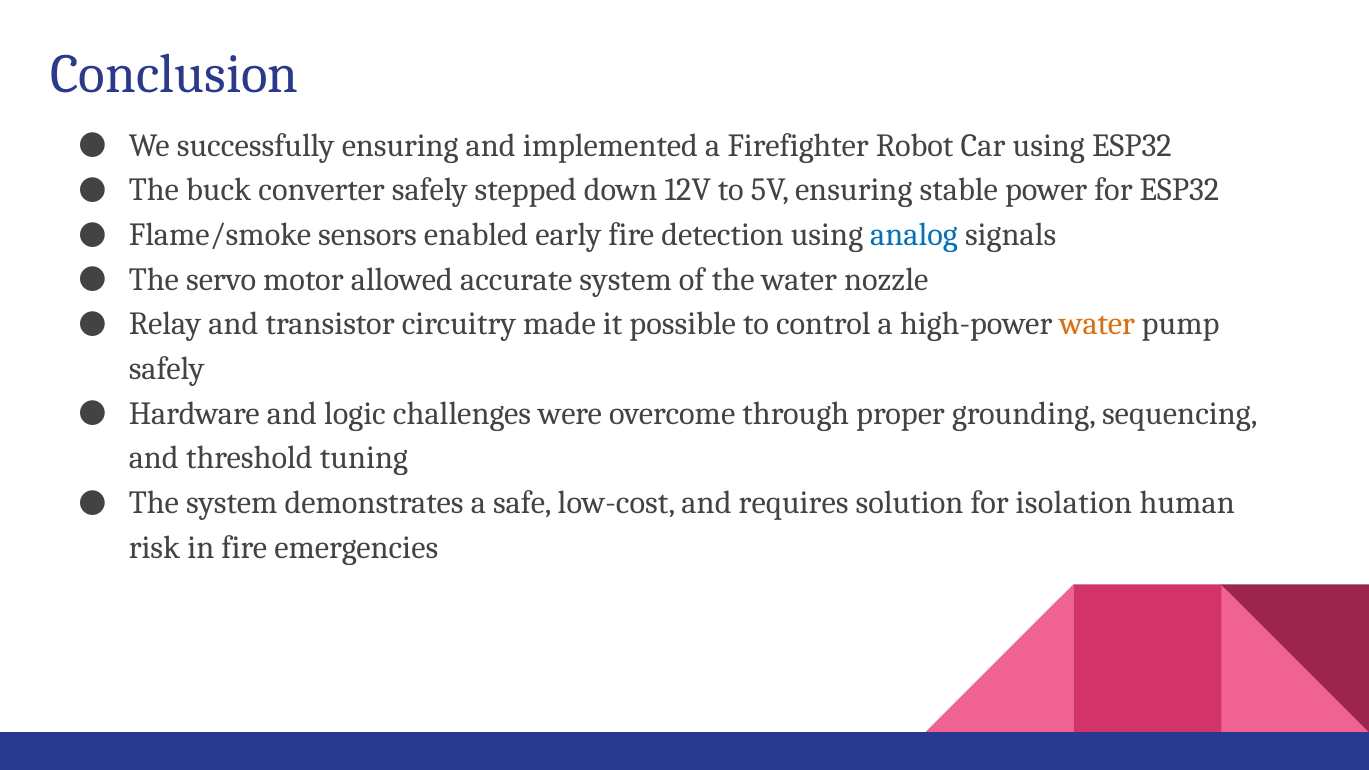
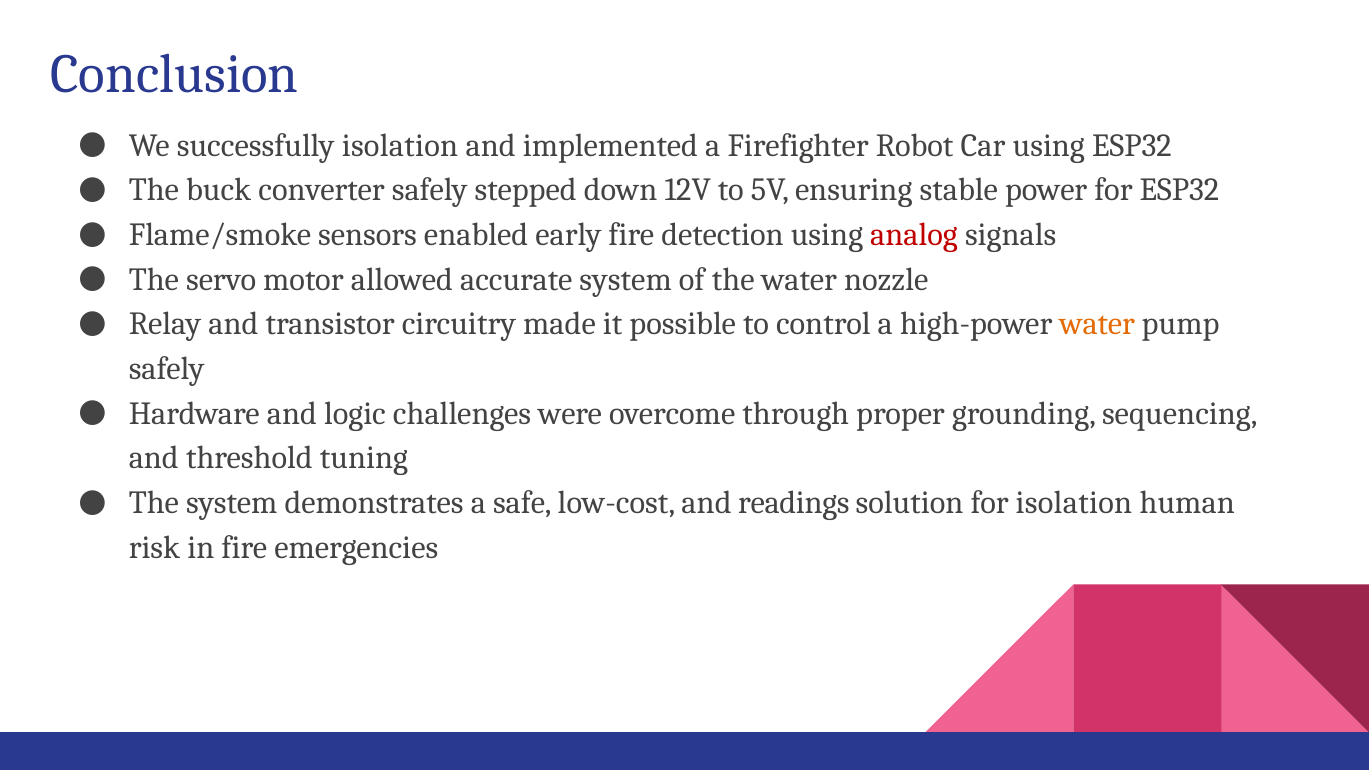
successfully ensuring: ensuring -> isolation (400, 146)
analog colour: blue -> red (914, 235)
requires: requires -> readings (794, 503)
